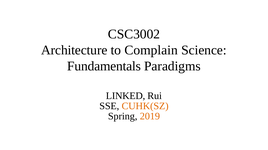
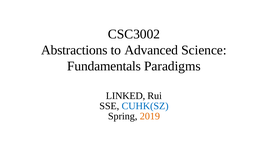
Architecture: Architecture -> Abstractions (74, 50)
Complain: Complain -> Advanced (151, 50)
CUHK(SZ colour: orange -> blue (145, 107)
